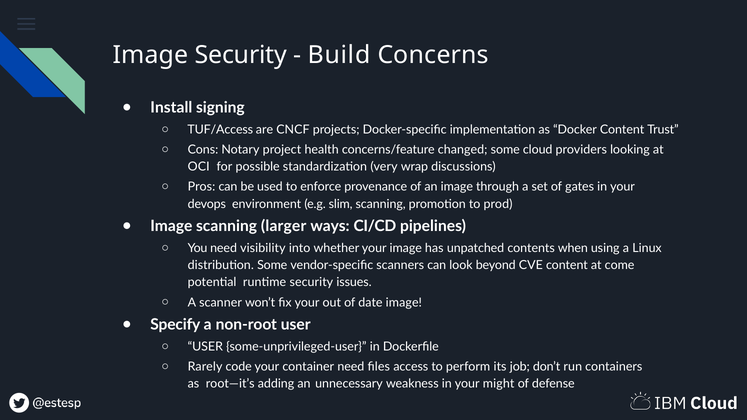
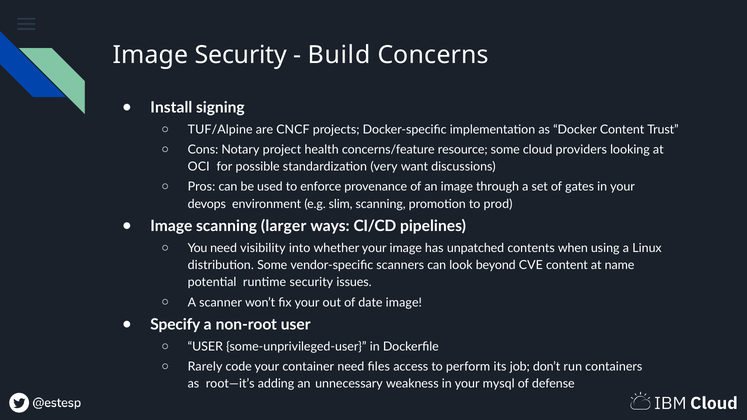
TUF/Access: TUF/Access -> TUF/Alpine (220, 130)
changed: changed -> resource (463, 150)
wrap: wrap -> want (414, 167)
come: come -> name (620, 265)
might: might -> mysql (499, 384)
